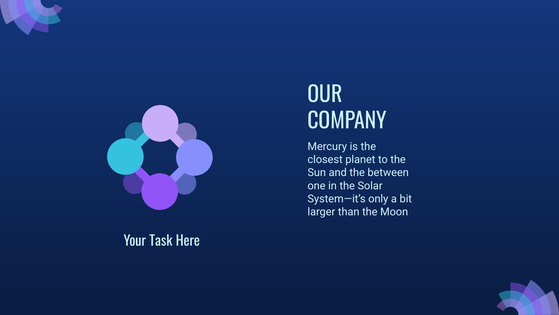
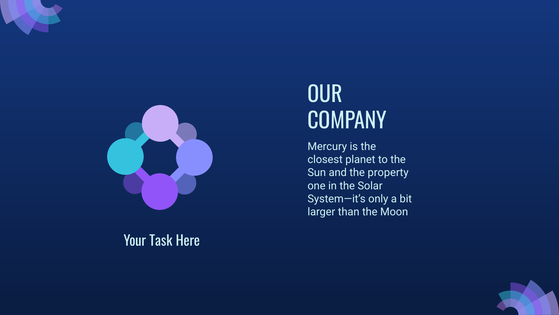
between: between -> property (388, 172)
